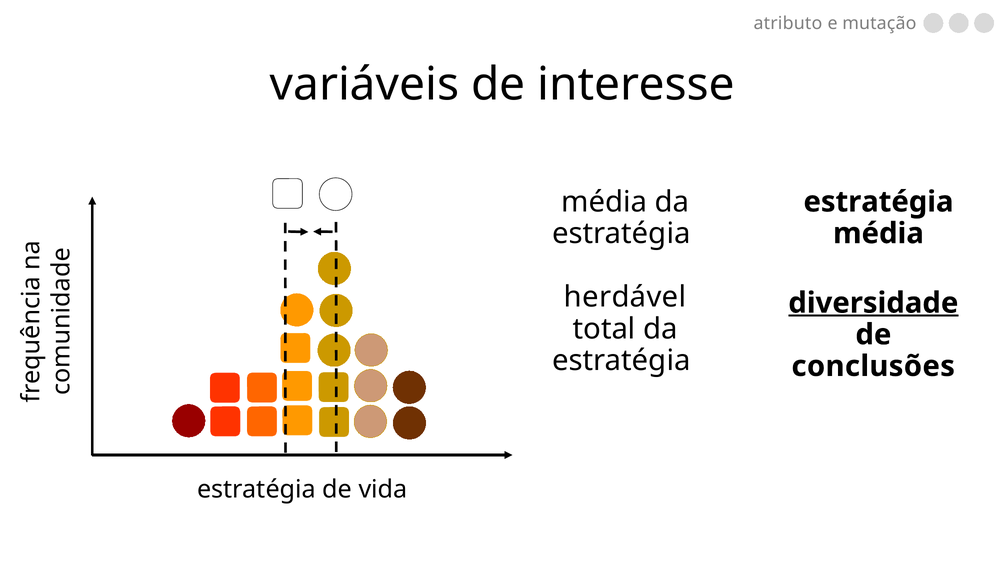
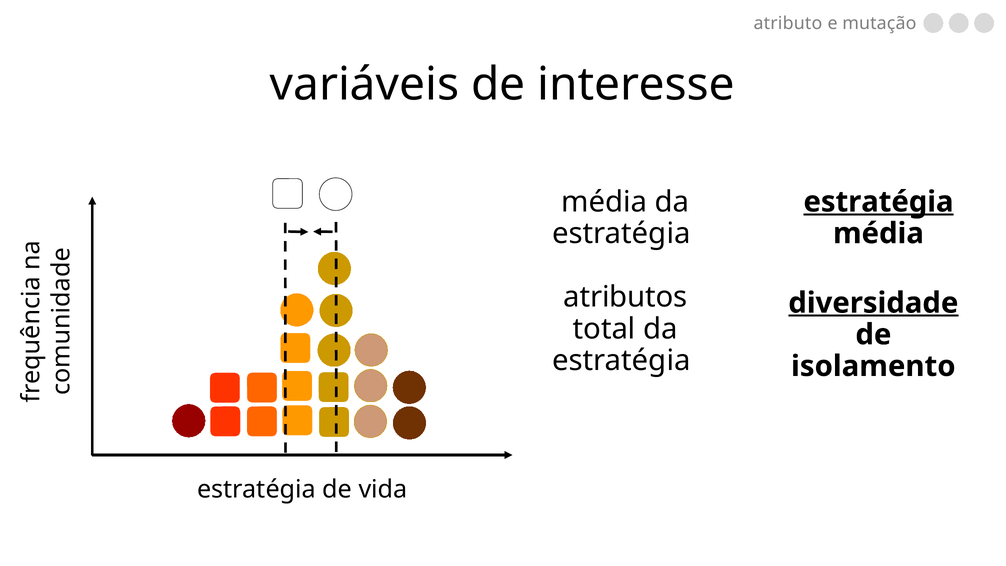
estratégia underline: none -> present (878, 202)
herdável: herdável -> atributos (625, 297)
conclusões: conclusões -> isolamento (873, 366)
